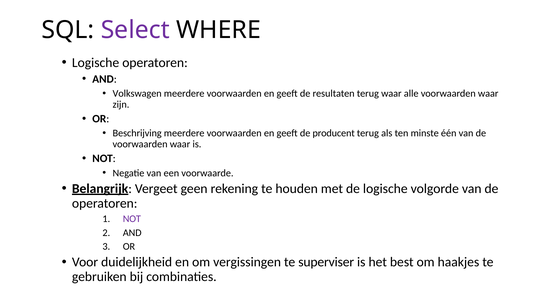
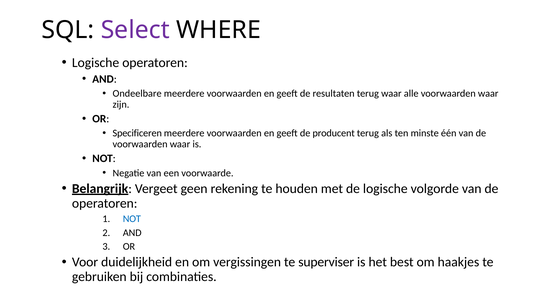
Volkswagen: Volkswagen -> Ondeelbare (137, 94)
Beschrijving: Beschrijving -> Specificeren (137, 133)
NOT colour: purple -> blue (132, 219)
